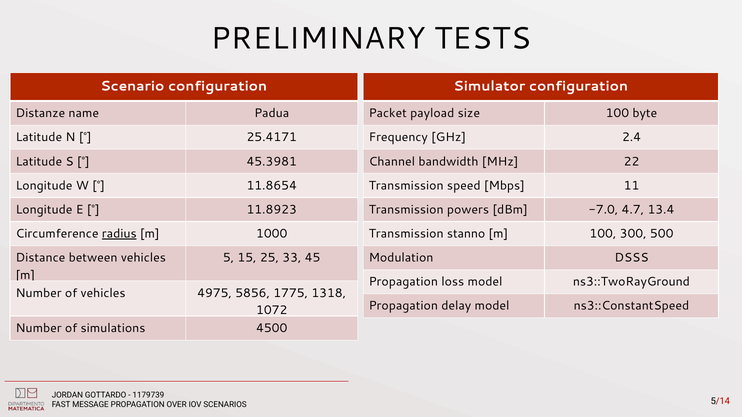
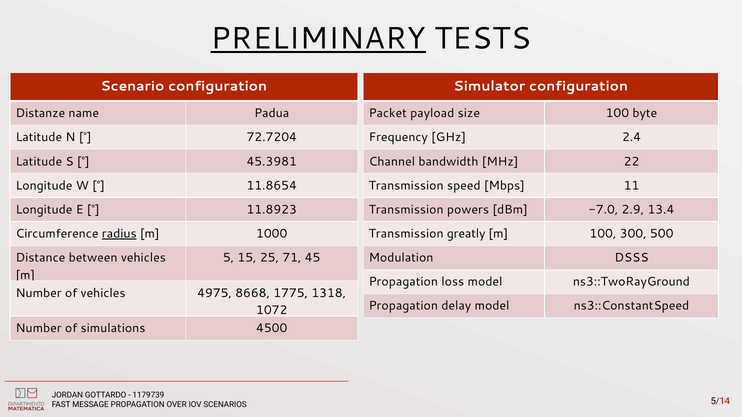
PRELIMINARY underline: none -> present (318, 39)
25.4171: 25.4171 -> 72.7204 (272, 137)
4.7: 4.7 -> 2.9 (633, 210)
stanno: stanno -> greatly (466, 234)
33: 33 -> 71 (292, 258)
5856: 5856 -> 8668 (253, 293)
